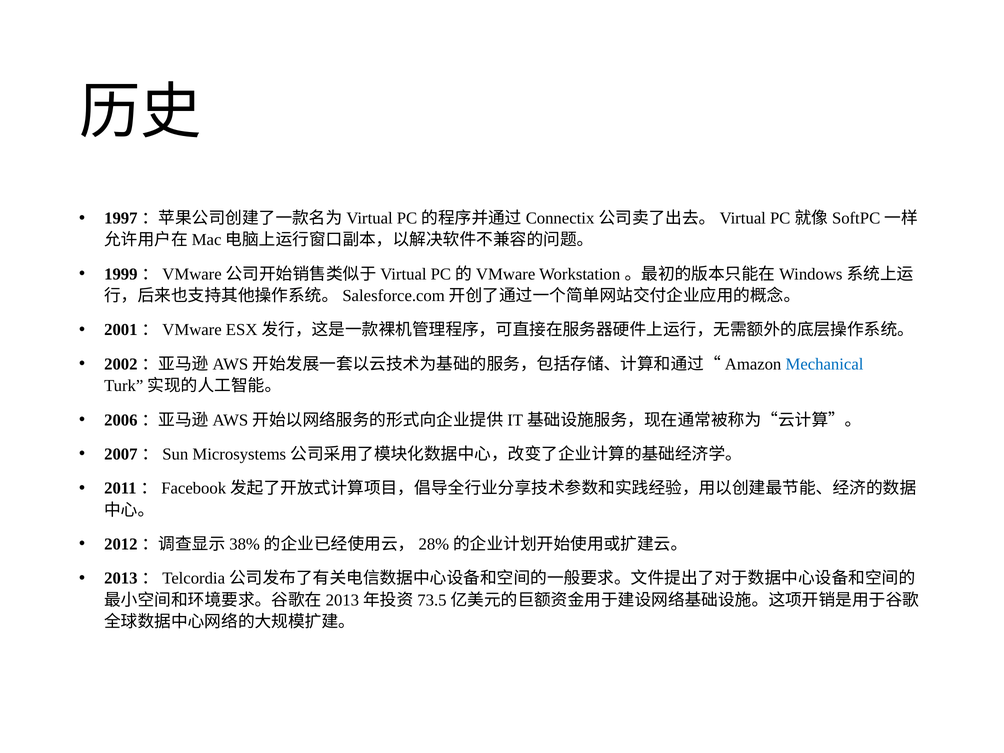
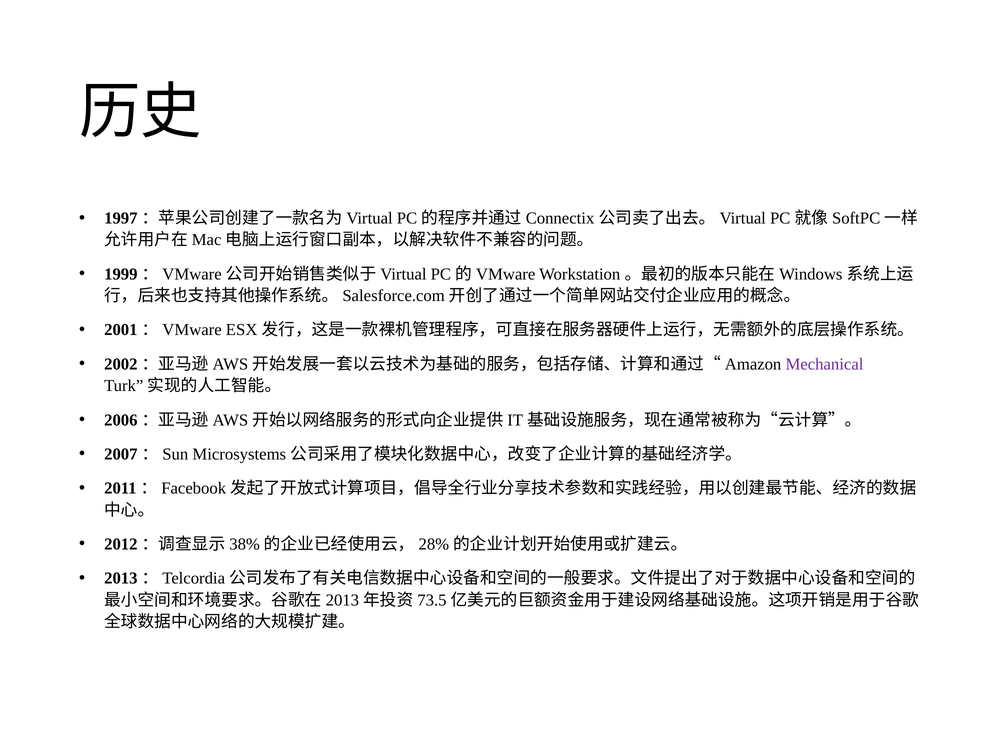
Mechanical colour: blue -> purple (824, 364)
